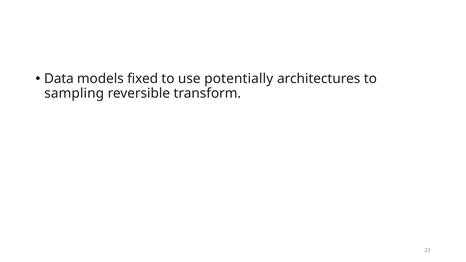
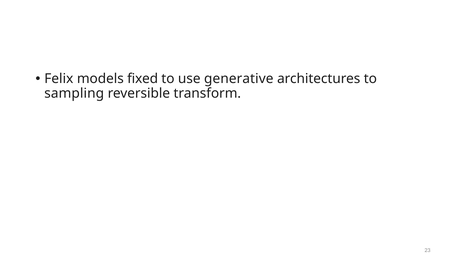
Data: Data -> Felix (59, 79)
potentially: potentially -> generative (239, 79)
